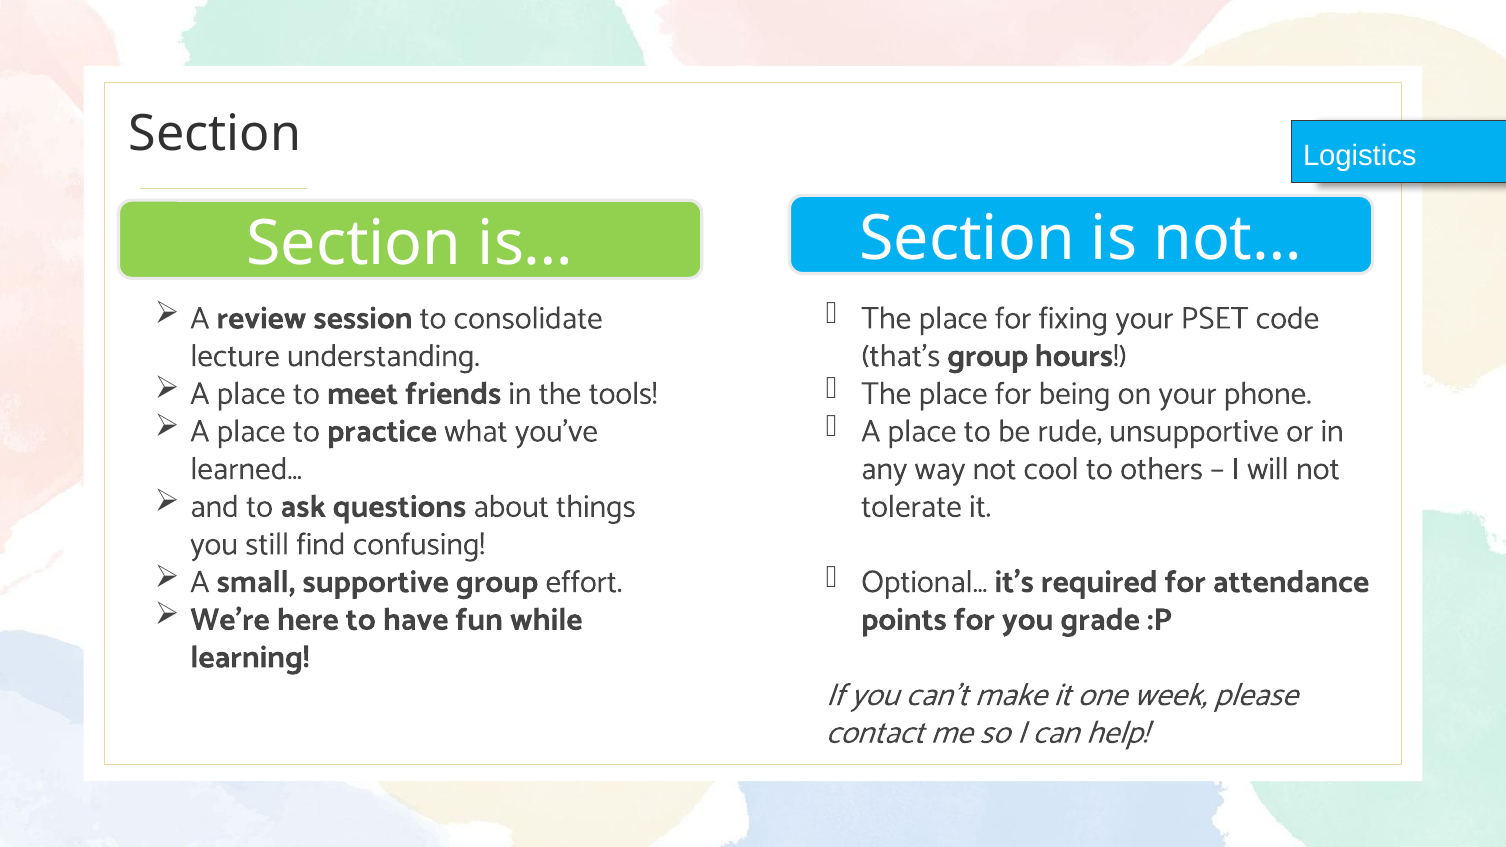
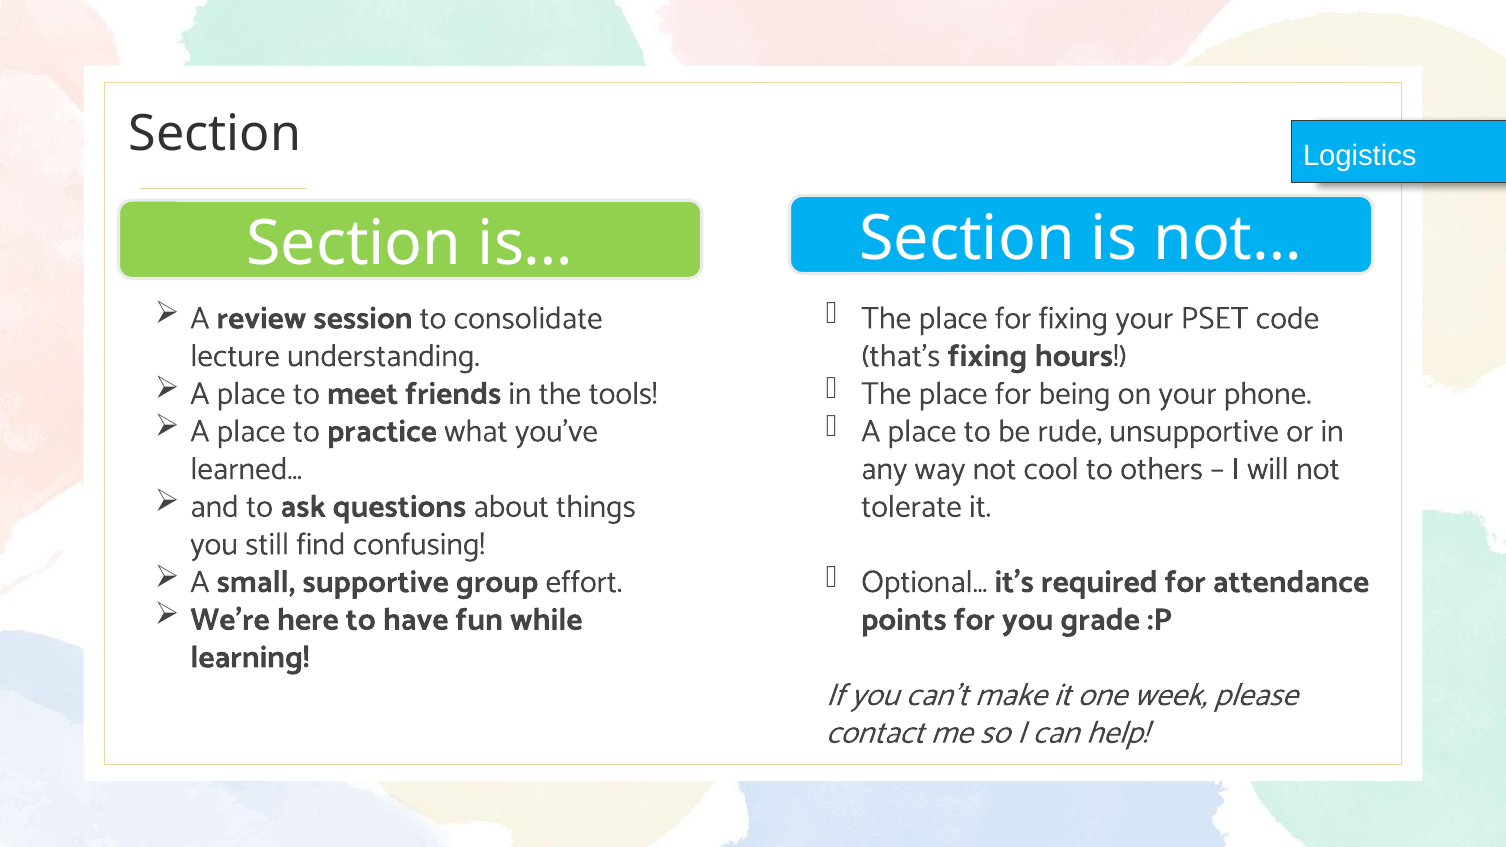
that’s group: group -> fixing (988, 356)
